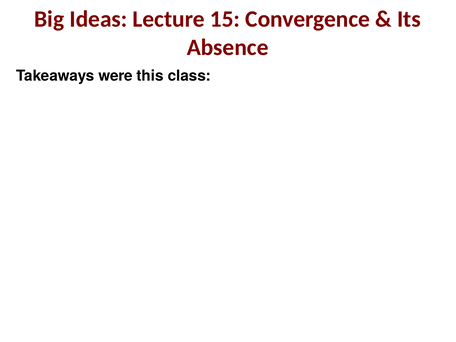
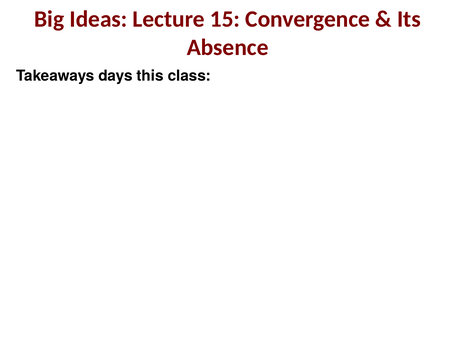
were: were -> days (116, 76)
